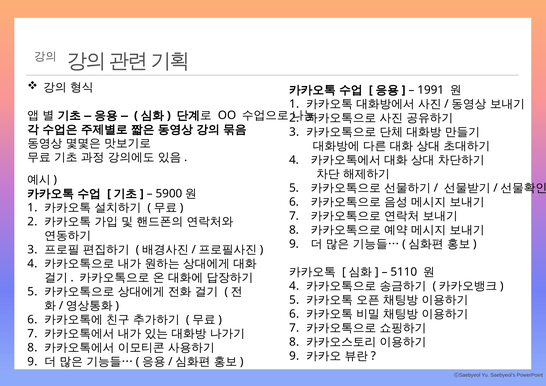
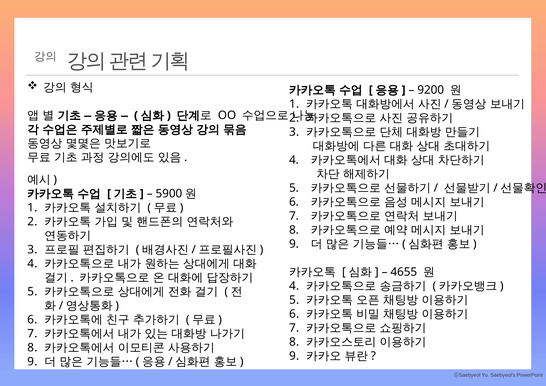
1991: 1991 -> 9200 (431, 90)
5110: 5110 -> 4655 (404, 272)
